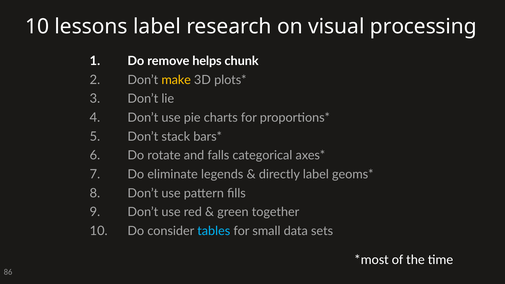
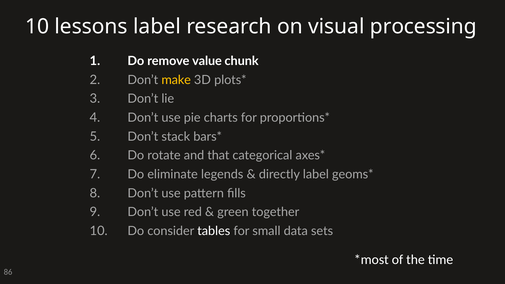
helps: helps -> value (207, 61)
falls: falls -> that (218, 155)
tables colour: light blue -> white (214, 231)
